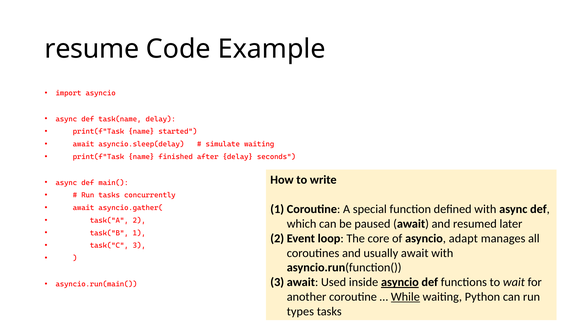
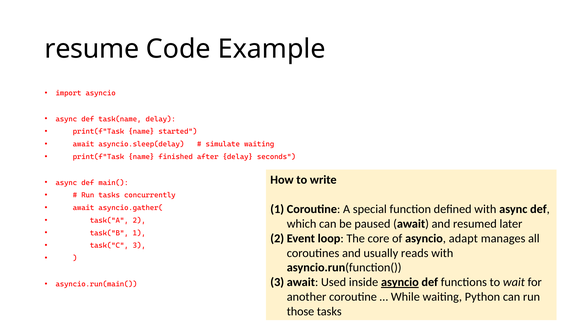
usually await: await -> reads (415, 253)
While underline: present -> none (405, 297)
types: types -> those (300, 312)
